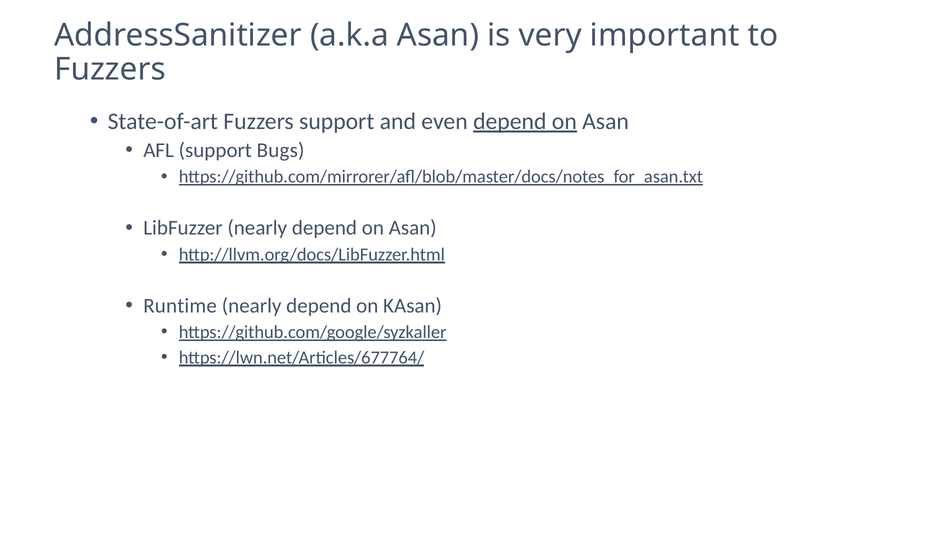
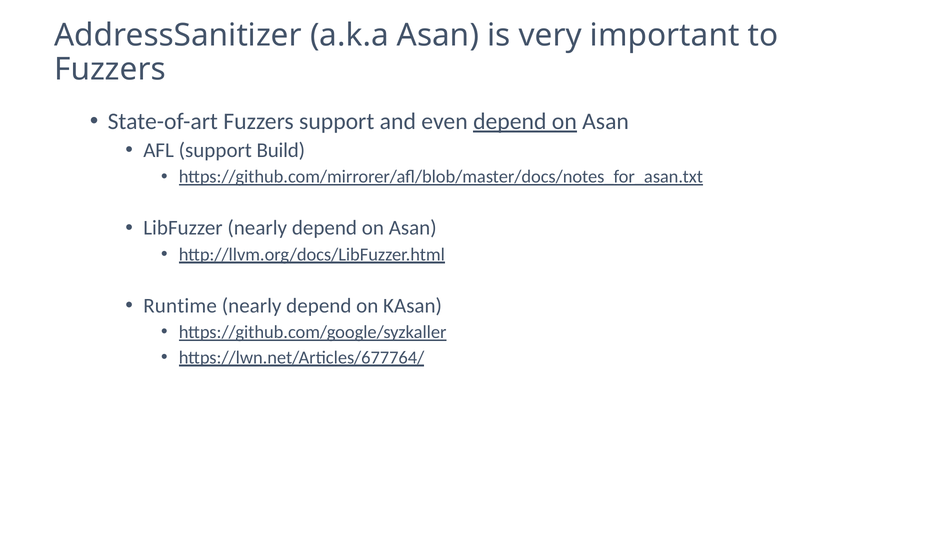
Bugs: Bugs -> Build (281, 150)
